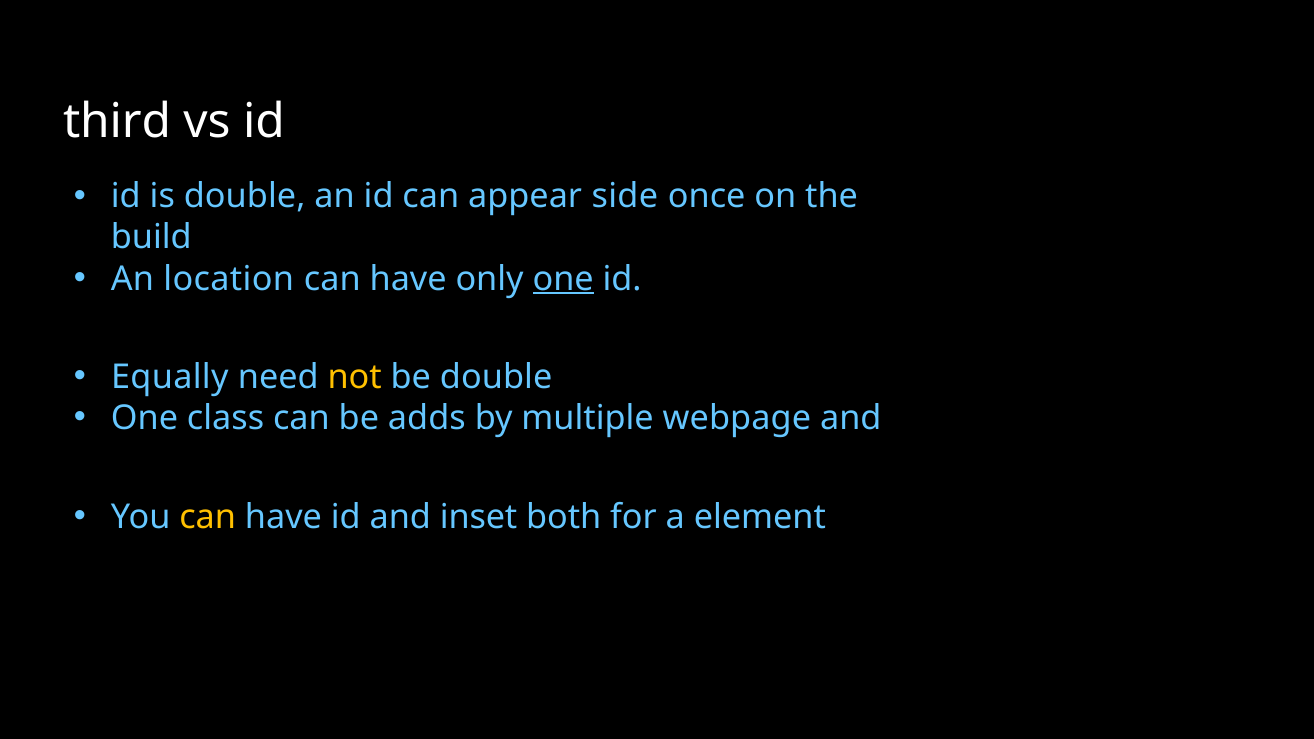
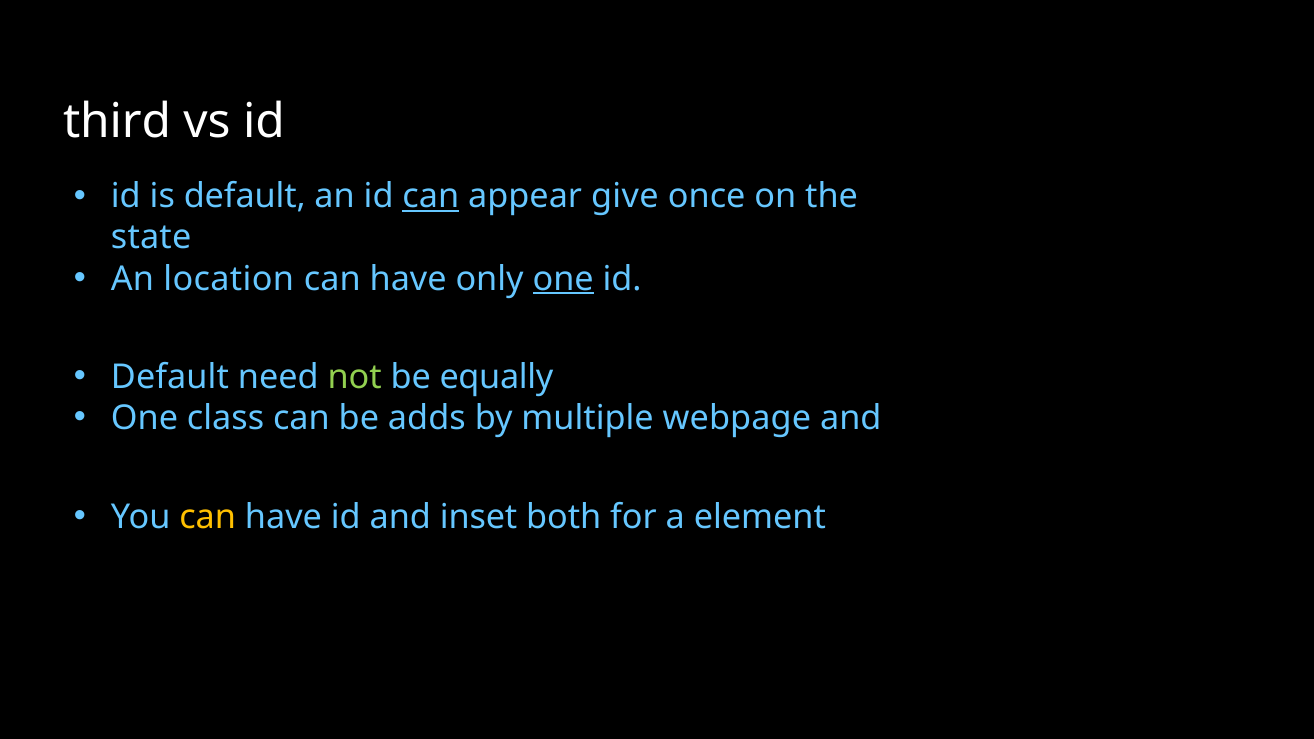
is double: double -> default (245, 197)
can underline: none -> present (431, 197)
side: side -> give (625, 197)
build: build -> state (151, 238)
Equally: Equally -> Default (170, 377)
not colour: yellow -> light green (355, 377)
be double: double -> equally (496, 377)
